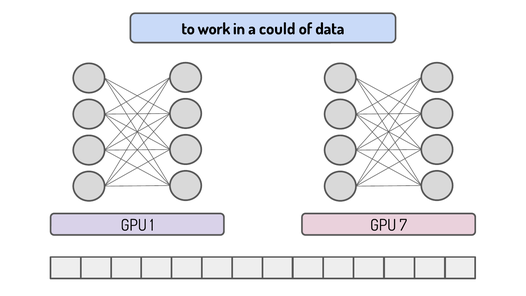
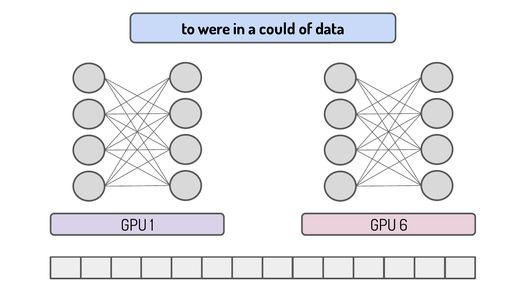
work: work -> were (214, 29)
7: 7 -> 6 (403, 225)
